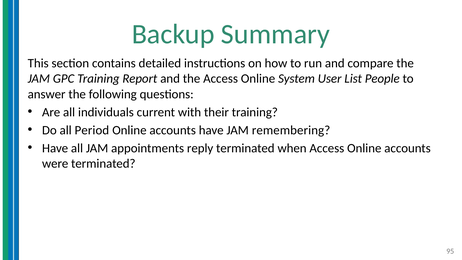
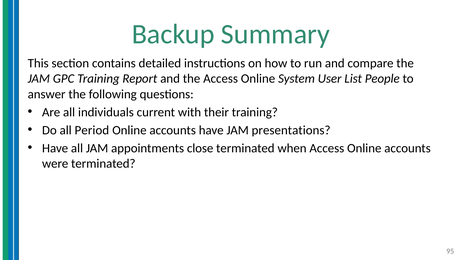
remembering: remembering -> presentations (291, 130)
reply: reply -> close (200, 148)
